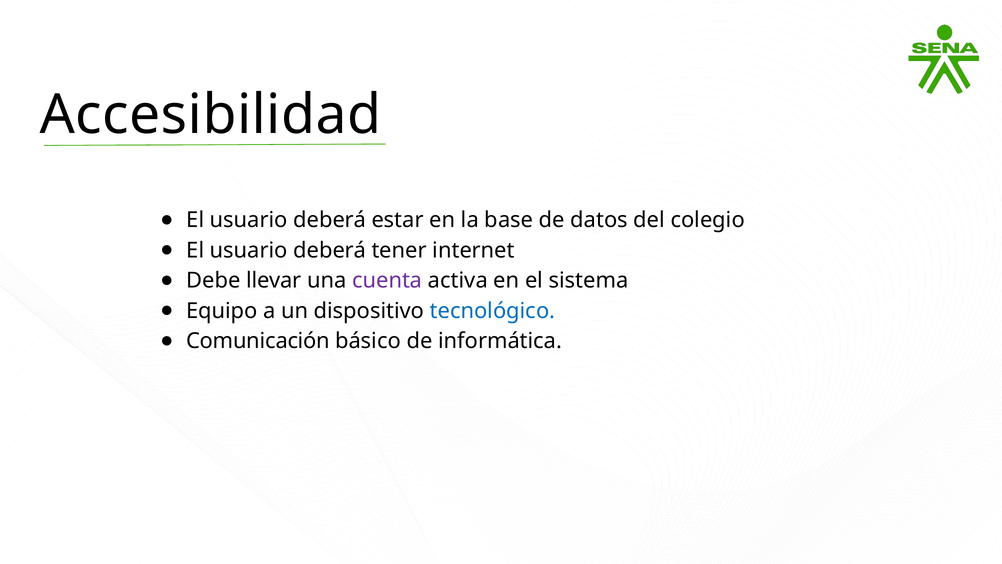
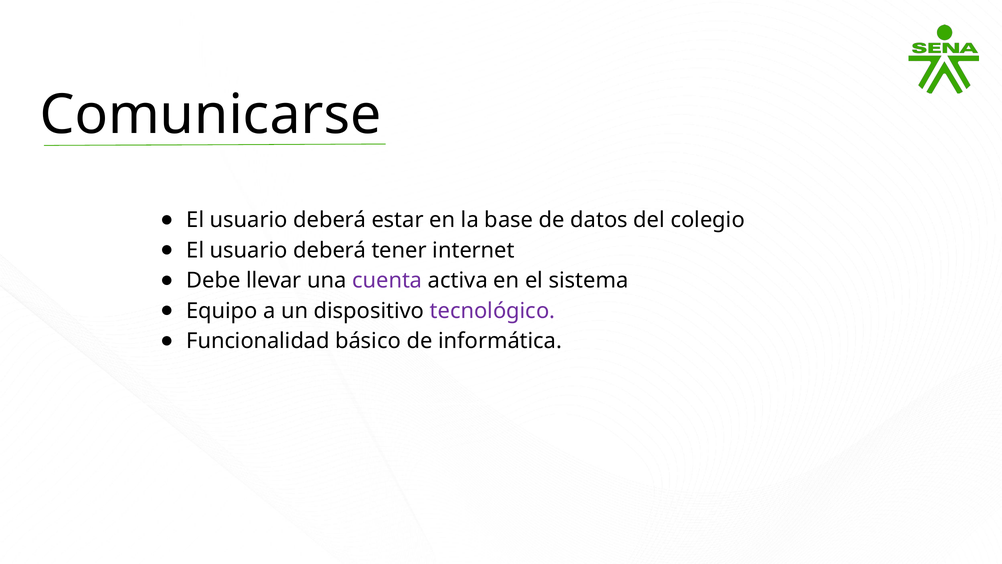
Accesibilidad: Accesibilidad -> Comunicarse (210, 115)
tecnológico colour: blue -> purple (492, 311)
Comunicación: Comunicación -> Funcionalidad (258, 341)
